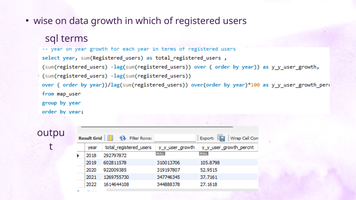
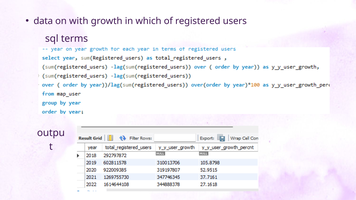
wise: wise -> data (43, 21)
data: data -> with (79, 21)
